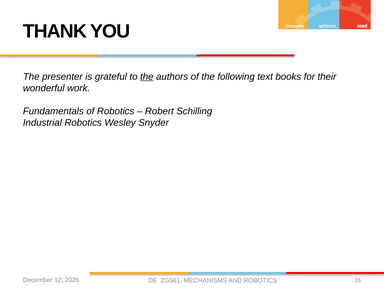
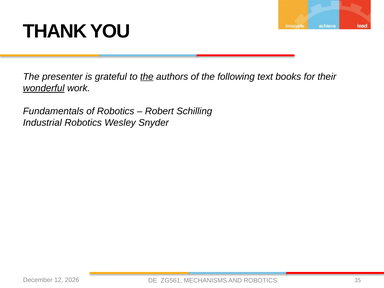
wonderful underline: none -> present (44, 88)
